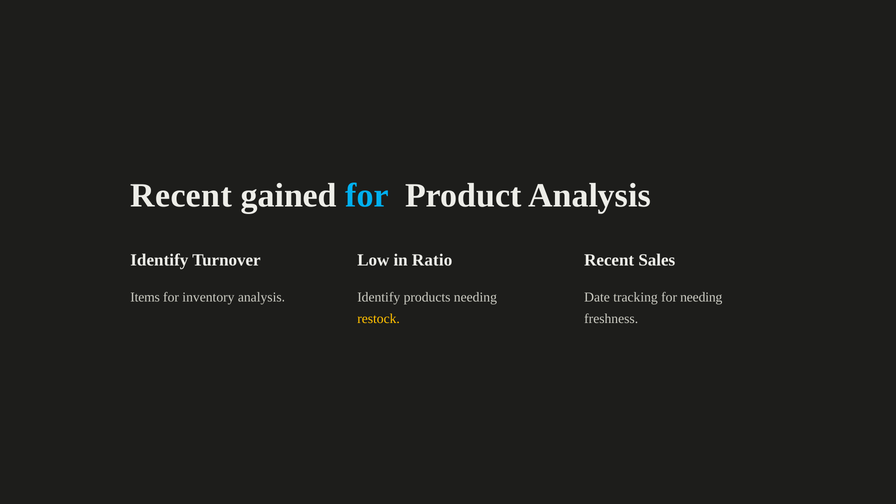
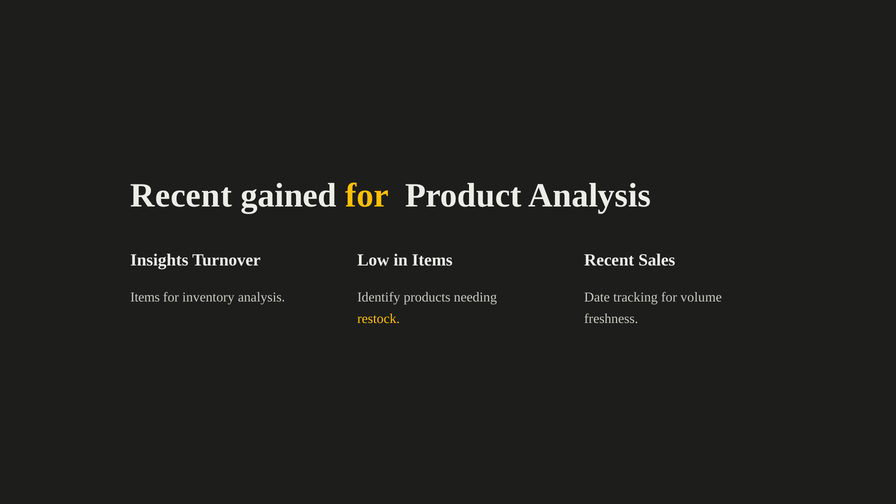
for colour: light blue -> yellow (367, 196)
Identify: Identify -> Insights (159, 260)
in Ratio: Ratio -> Items (432, 260)
for needing: needing -> volume (701, 297)
